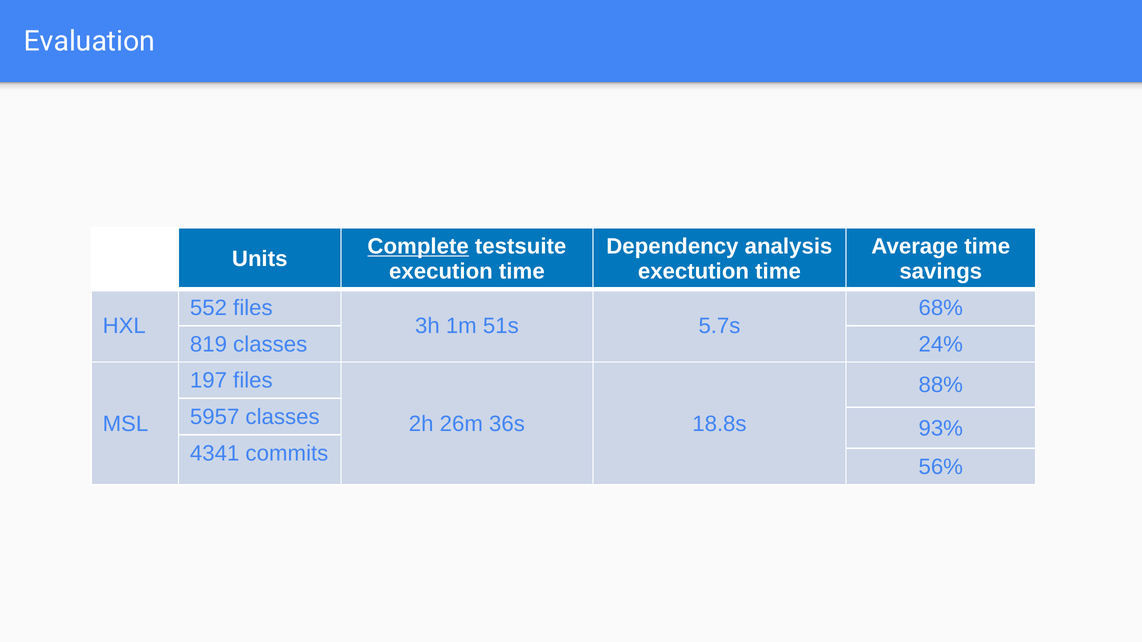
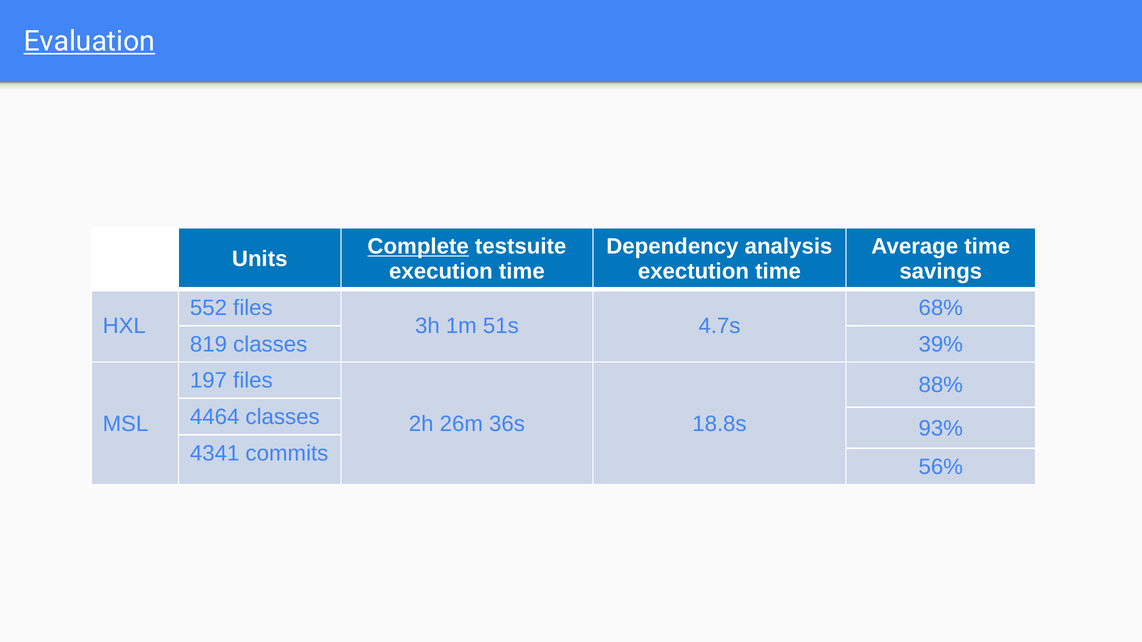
Evaluation underline: none -> present (89, 42)
5.7s: 5.7s -> 4.7s (719, 326)
24%: 24% -> 39% (941, 344)
5957: 5957 -> 4464 (215, 417)
